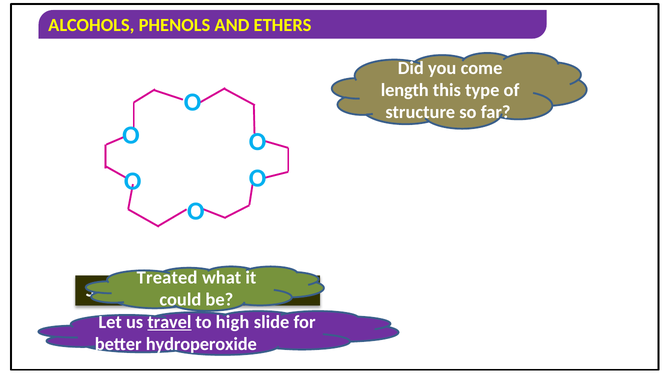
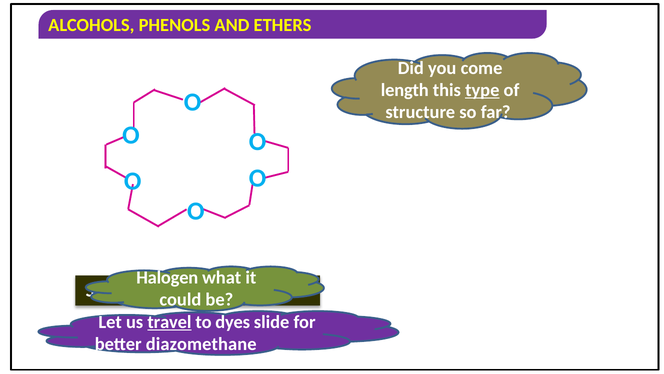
type underline: none -> present (482, 90)
Treated: Treated -> Halogen (167, 277)
high: high -> dyes (233, 322)
hydroperoxide: hydroperoxide -> diazomethane (201, 344)
